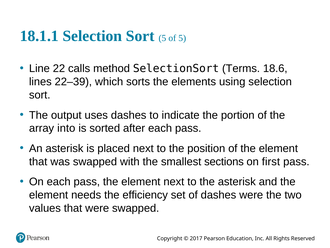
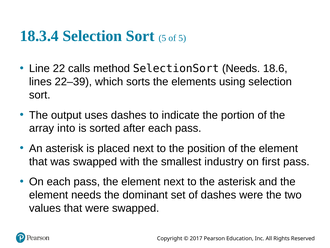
18.1.1: 18.1.1 -> 18.3.4 (39, 36)
SelectionSort Terms: Terms -> Needs (241, 68)
sections: sections -> industry (224, 161)
efficiency: efficiency -> dominant (145, 195)
